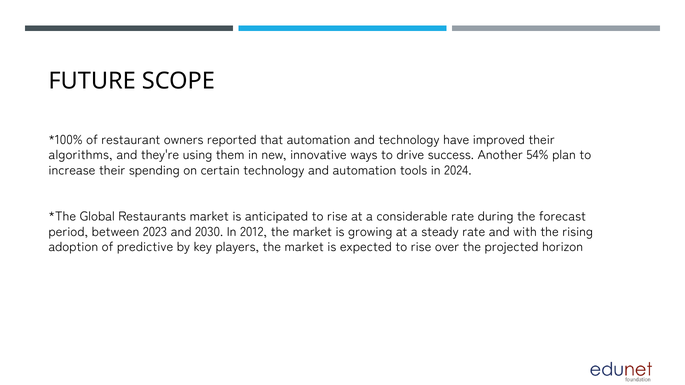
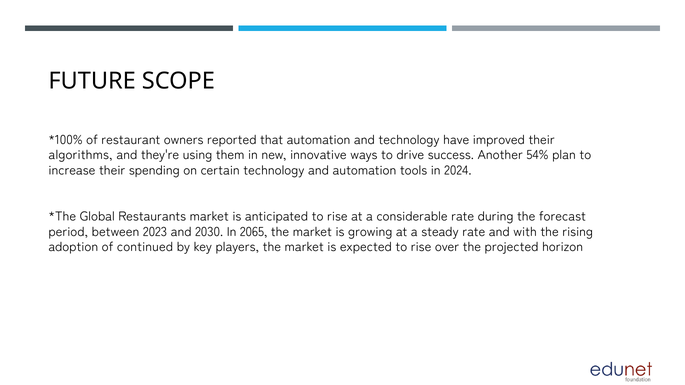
2012: 2012 -> 2065 (254, 232)
predictive: predictive -> continued (145, 247)
